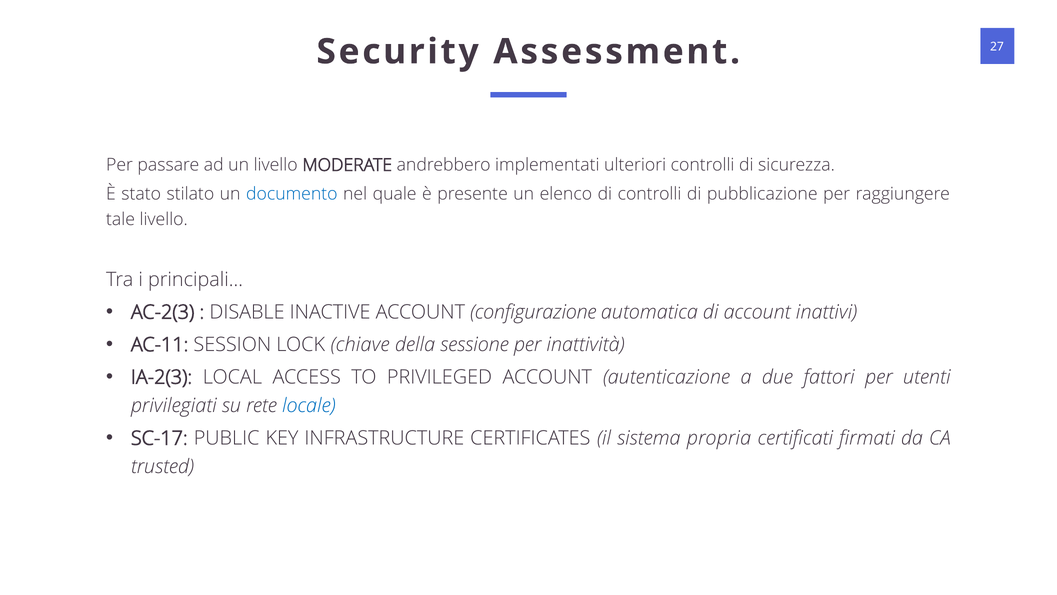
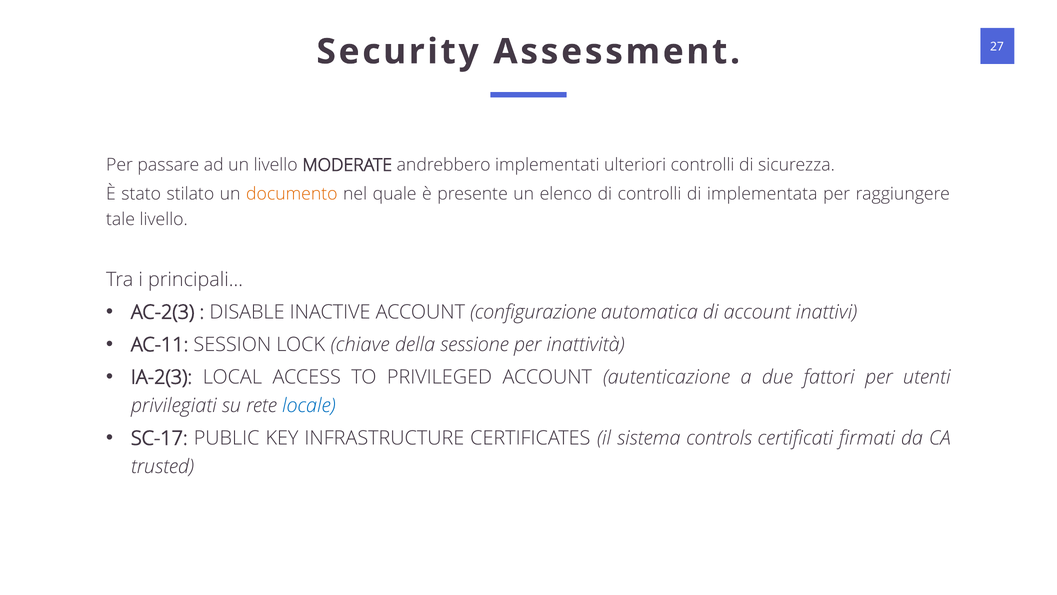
documento colour: blue -> orange (292, 194)
pubblicazione: pubblicazione -> implementata (762, 194)
propria: propria -> controls (719, 438)
